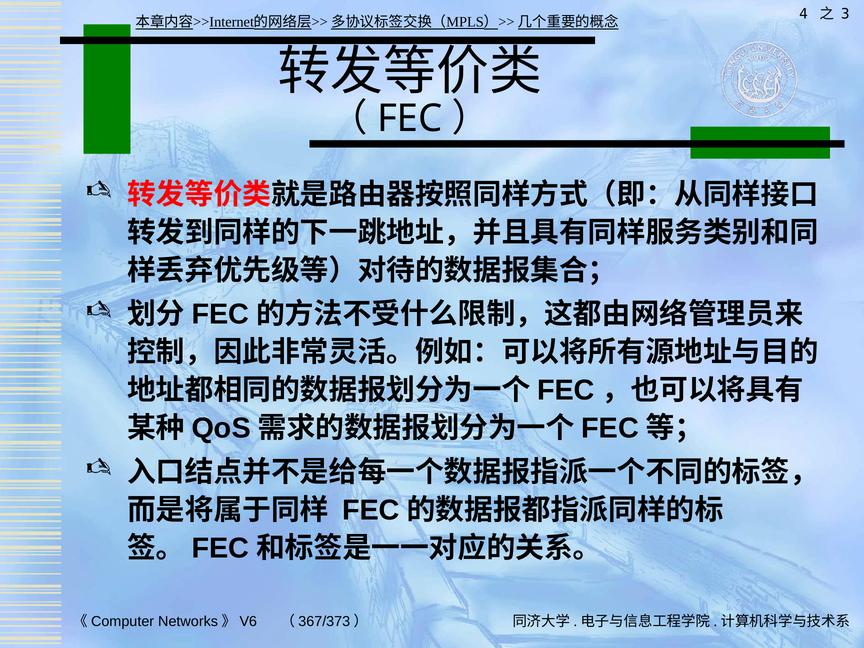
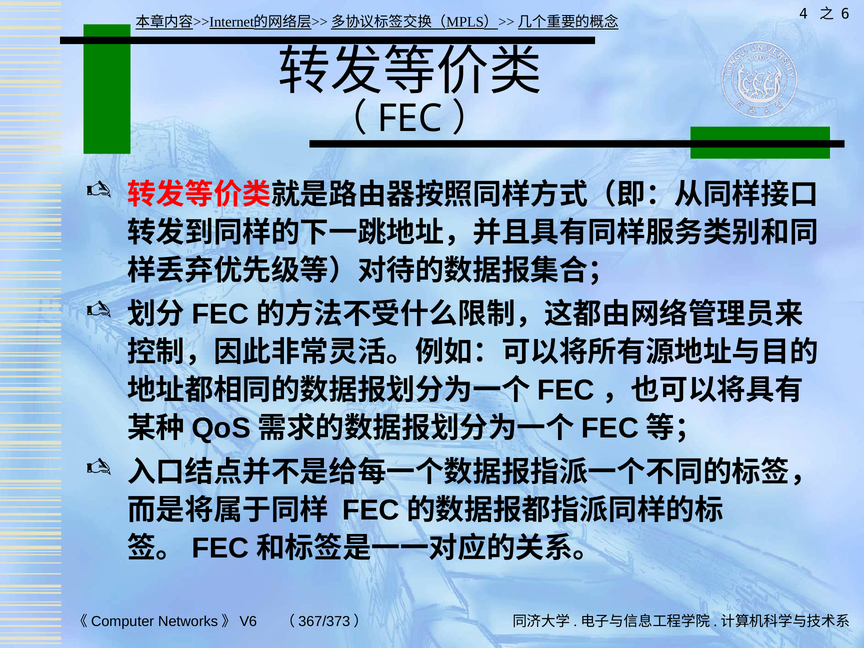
3: 3 -> 6 (845, 14)
